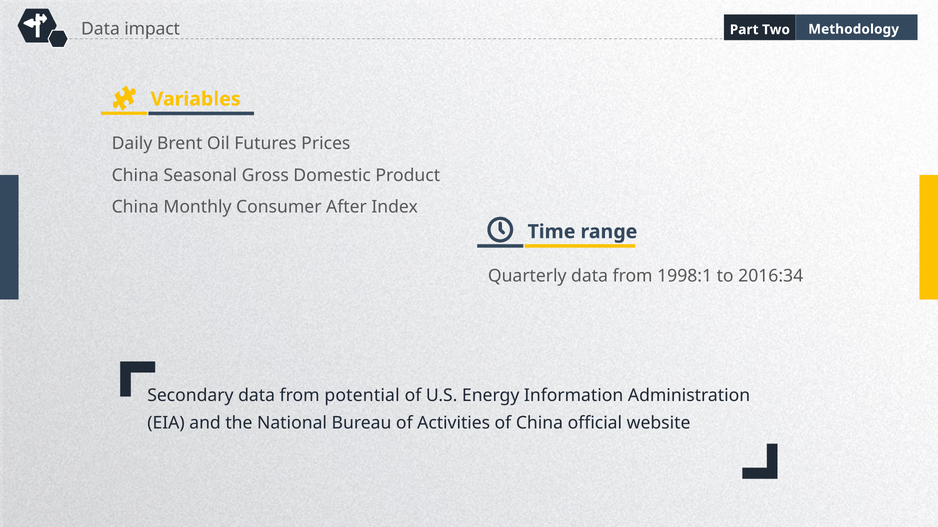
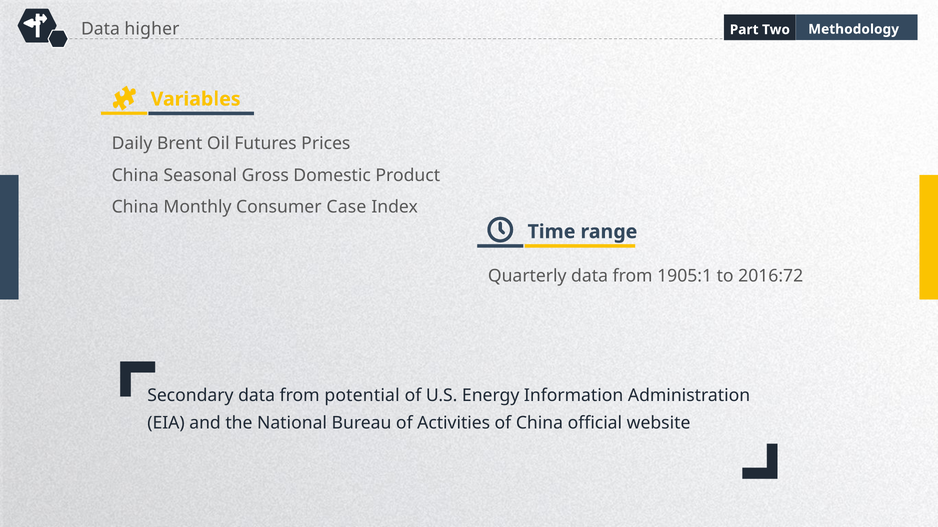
impact: impact -> higher (152, 29)
After: After -> Case (346, 207)
1998:1: 1998:1 -> 1905:1 (685, 276)
2016:34: 2016:34 -> 2016:72 (771, 276)
